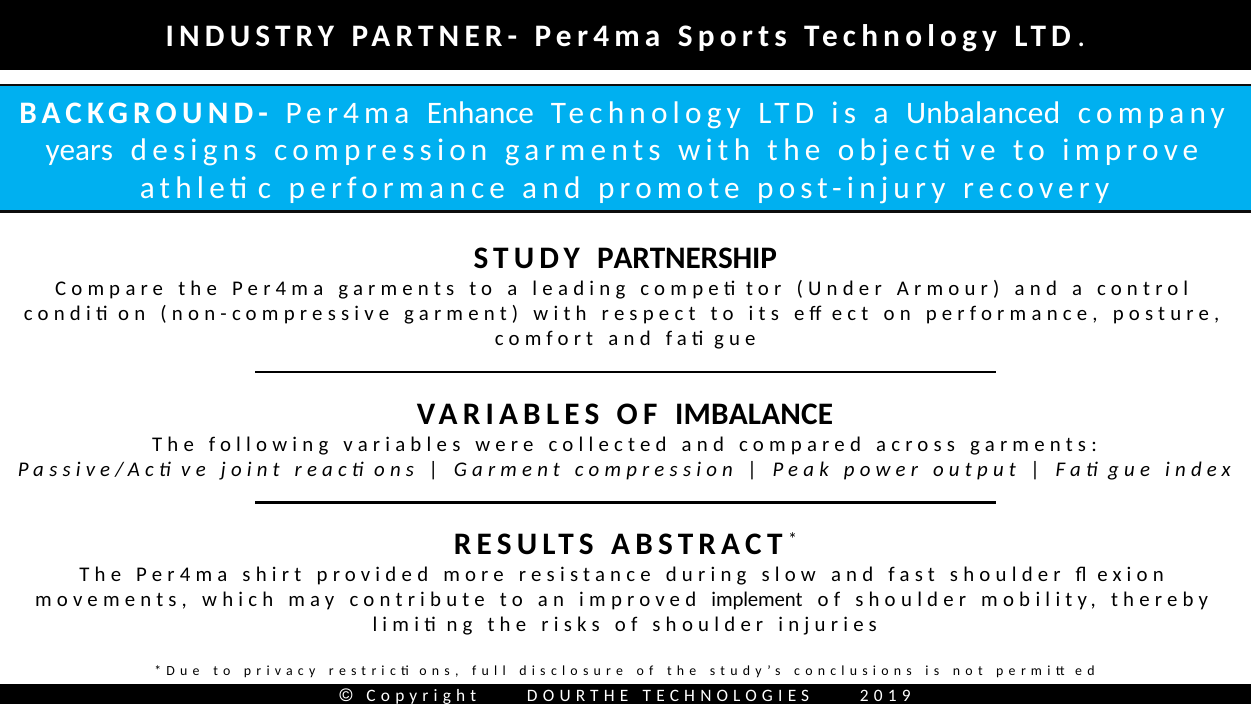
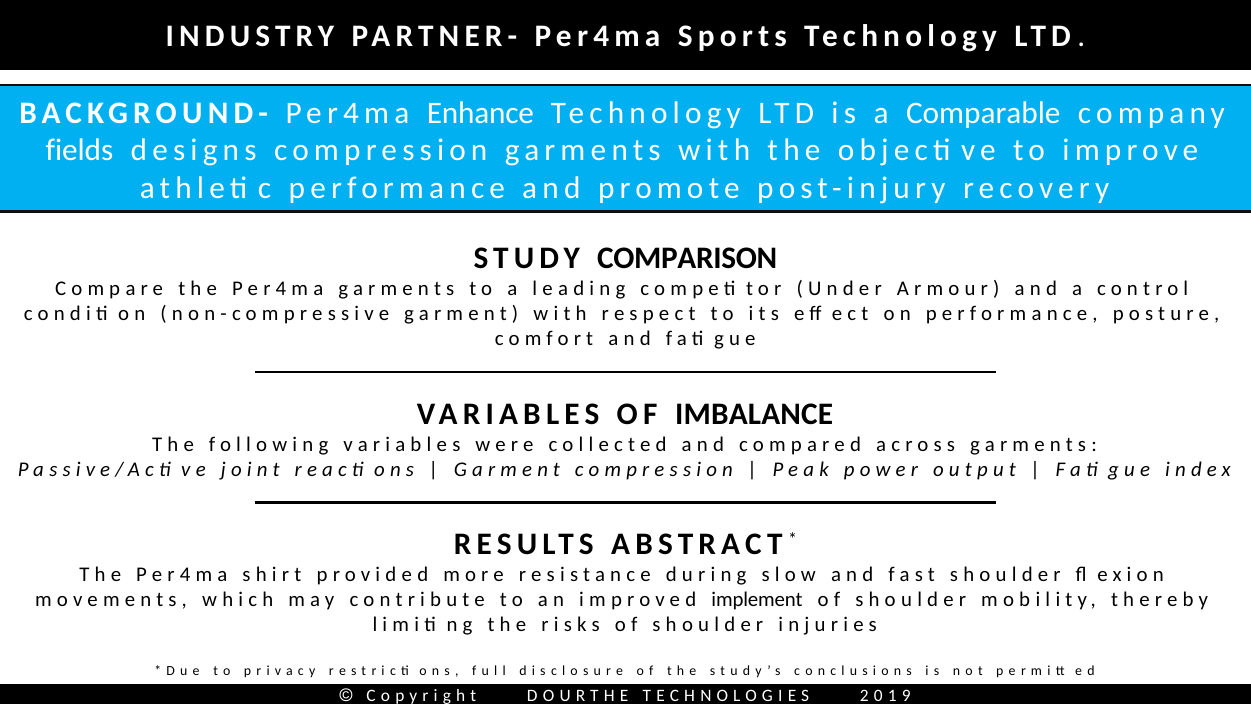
Unbalanced: Unbalanced -> Comparable (983, 113)
years: years -> fields (79, 150)
PARTNERSHIP: PARTNERSHIP -> COMPARISON (687, 258)
